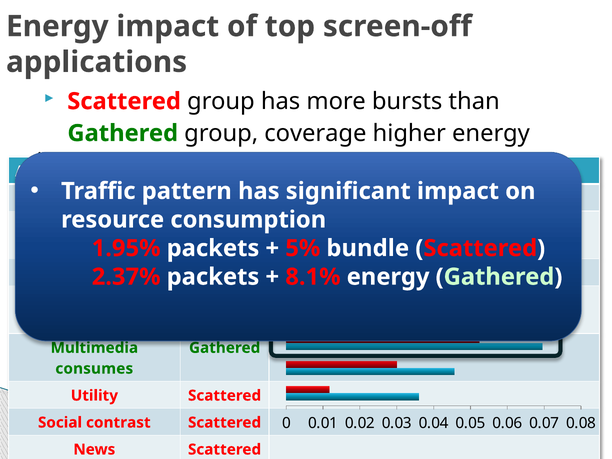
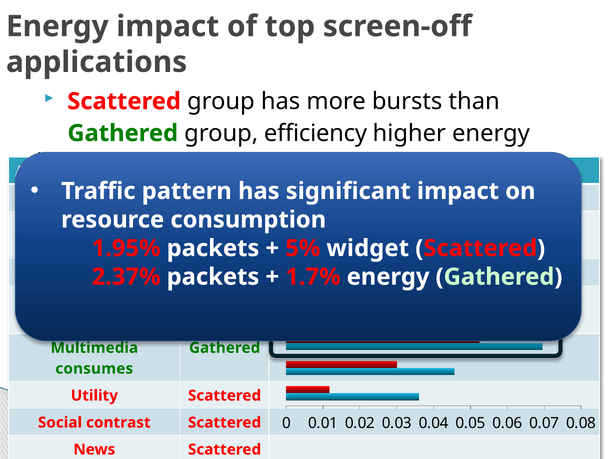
coverage: coverage -> efficiency (315, 133)
5% bundle: bundle -> widget (368, 248)
8.1%: 8.1% -> 1.7% (313, 277)
